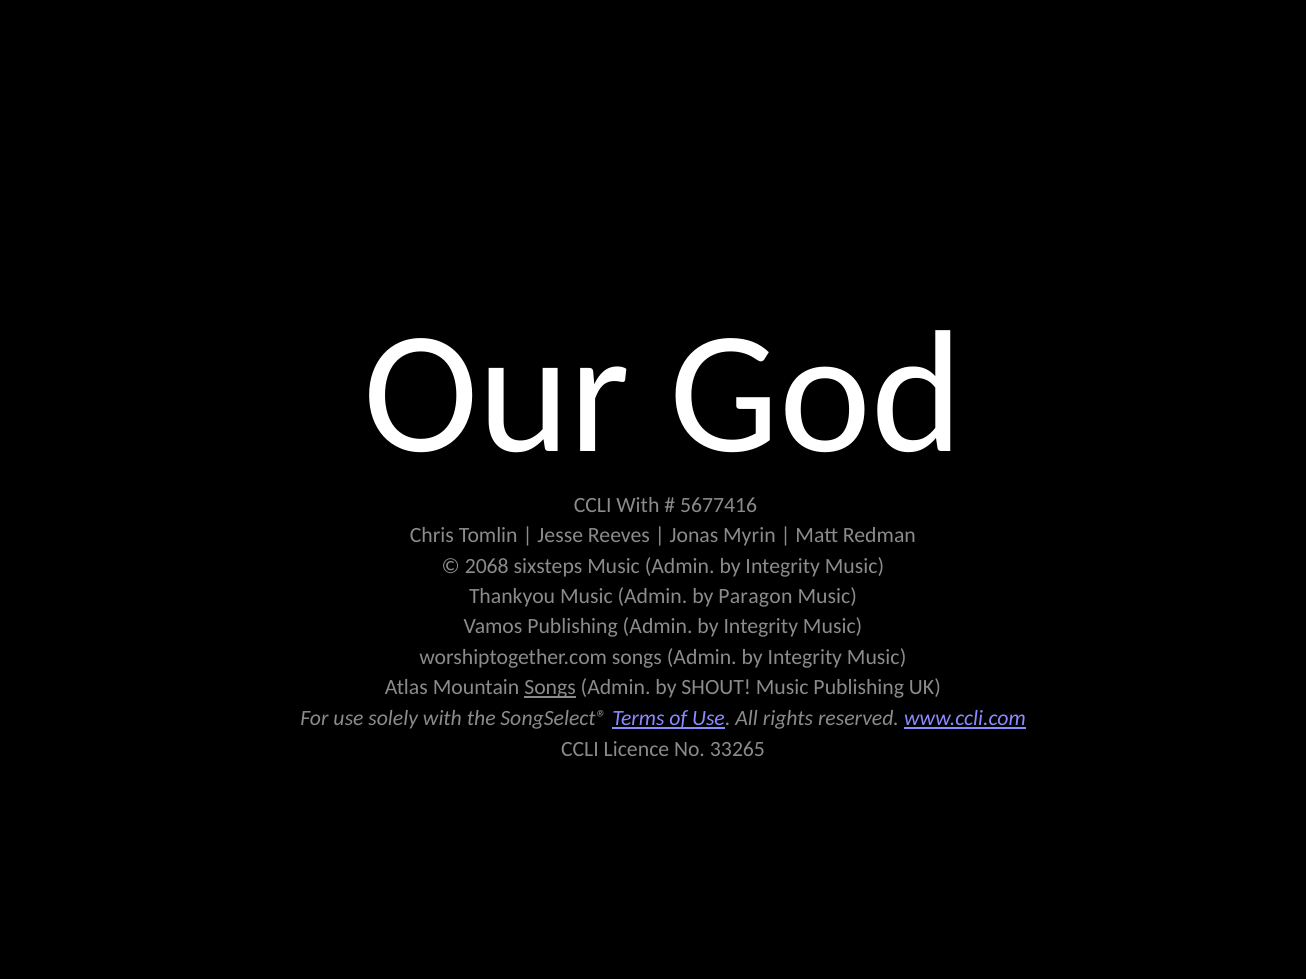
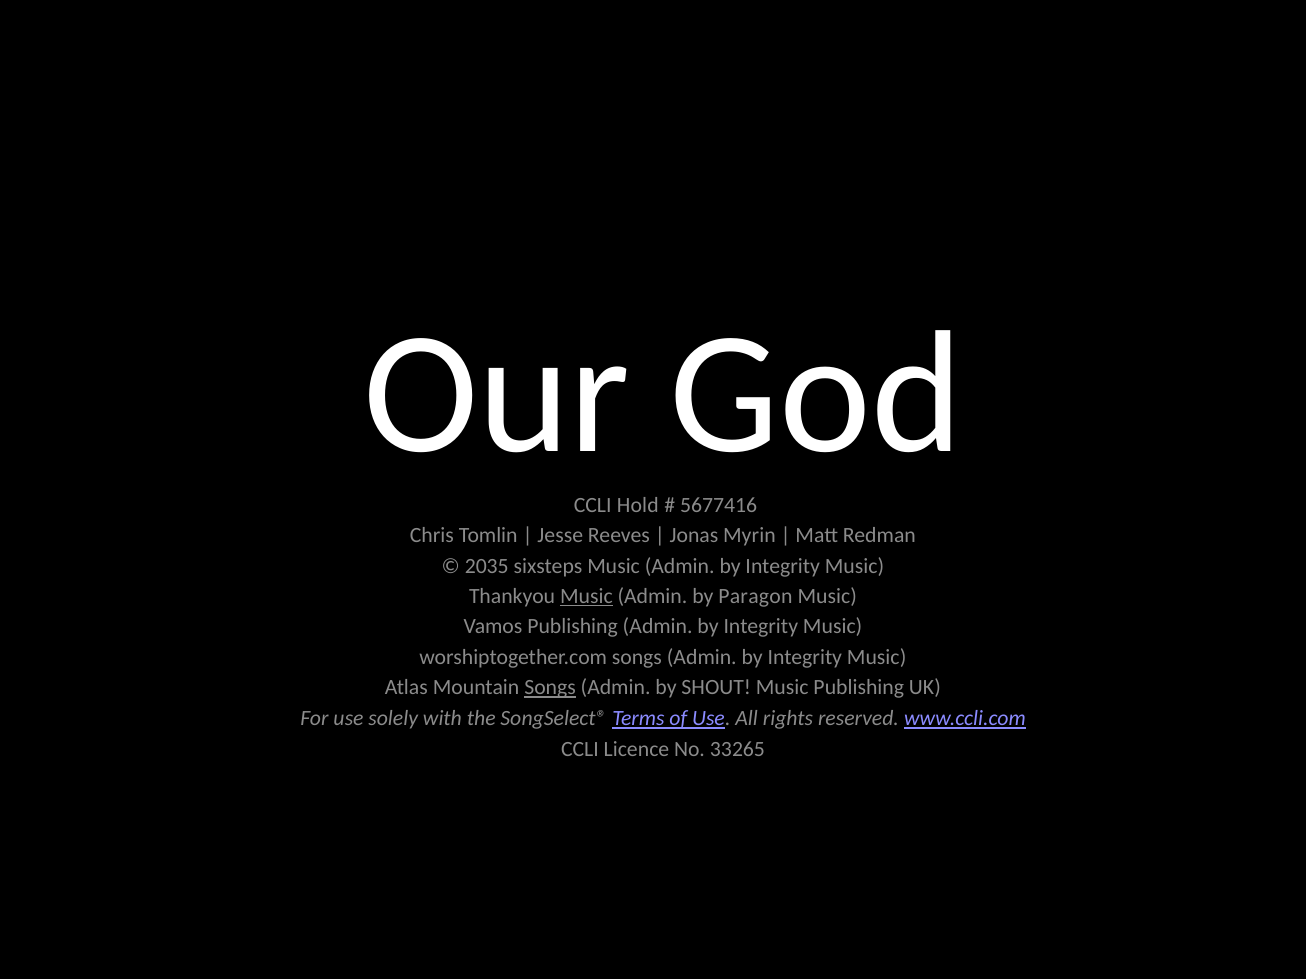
CCLI With: With -> Hold (638, 505)
2068: 2068 -> 2035 (487, 566)
Music underline: none -> present (586, 597)
